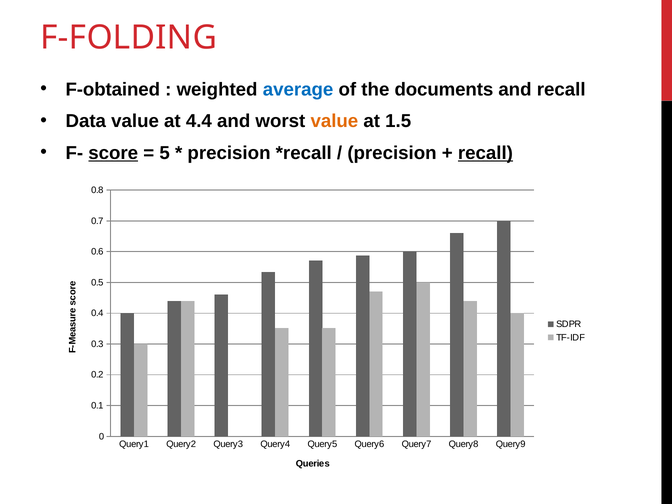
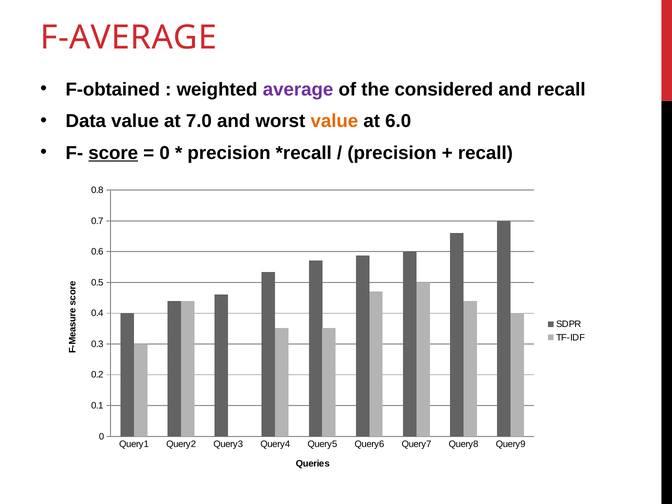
F-FOLDING: F-FOLDING -> F-AVERAGE (129, 38)
average colour: blue -> purple (298, 89)
documents: documents -> considered (444, 89)
4.4: 4.4 -> 7.0 (199, 121)
1.5: 1.5 -> 6.0 (398, 121)
5: 5 -> 0 (165, 153)
recall underline: present -> none (485, 153)
